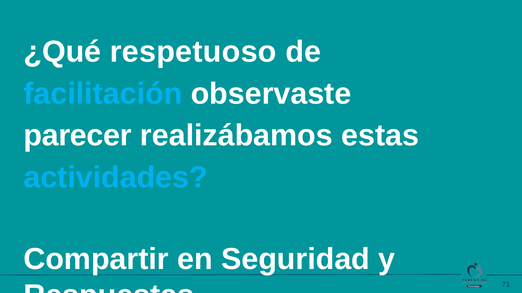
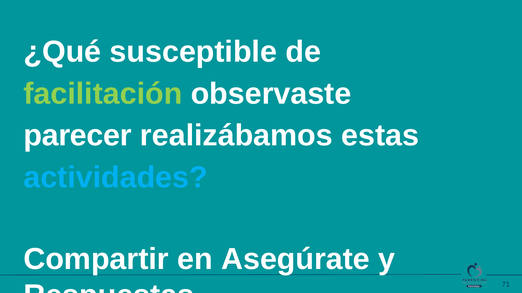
respetuoso: respetuoso -> susceptible (193, 52)
facilitación colour: light blue -> light green (103, 94)
Seguridad: Seguridad -> Asegúrate (296, 260)
